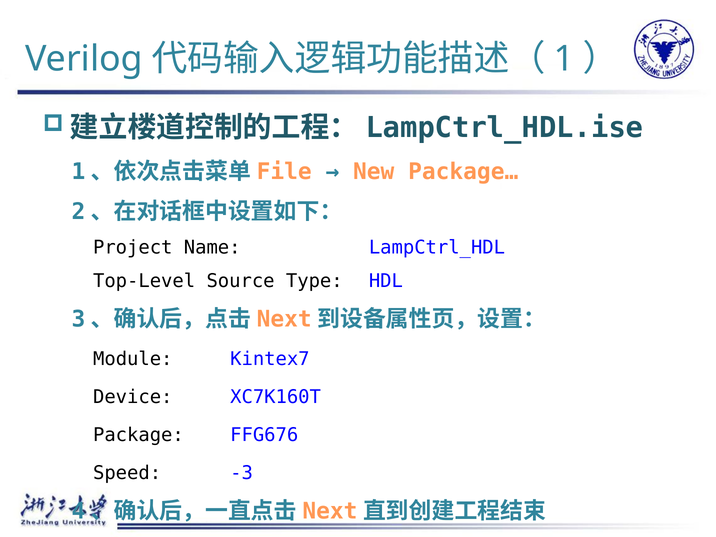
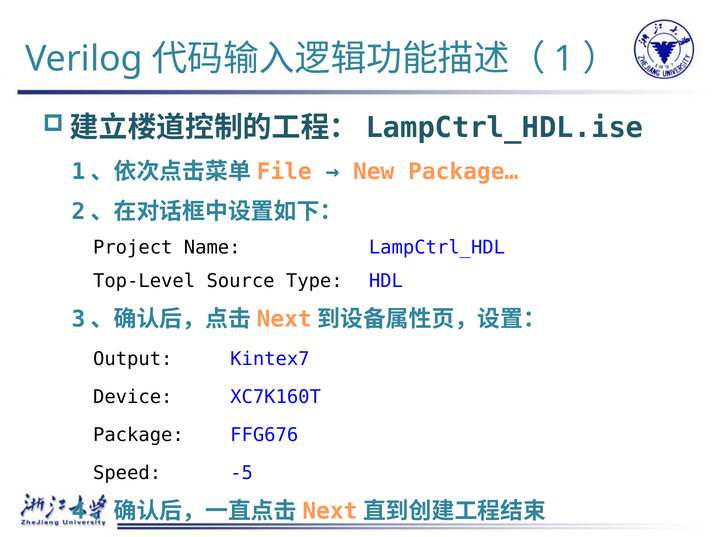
Module: Module -> Output (133, 359)
-3: -3 -> -5 (242, 473)
